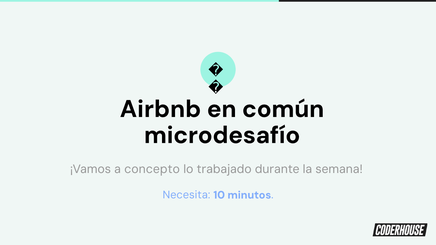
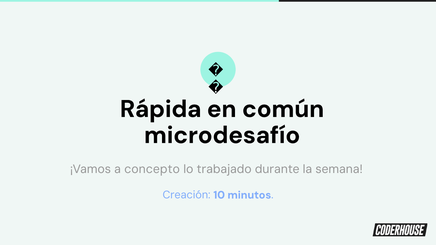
Airbnb: Airbnb -> Rápida (161, 109)
Necesita: Necesita -> Creación (187, 195)
